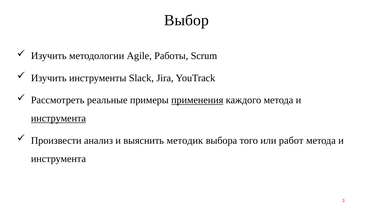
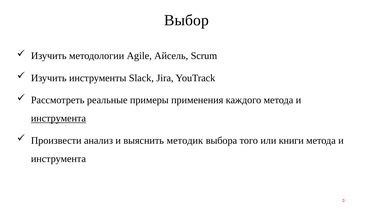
Работы: Работы -> Айсель (171, 56)
применения underline: present -> none (197, 100)
работ: работ -> книги (291, 140)
